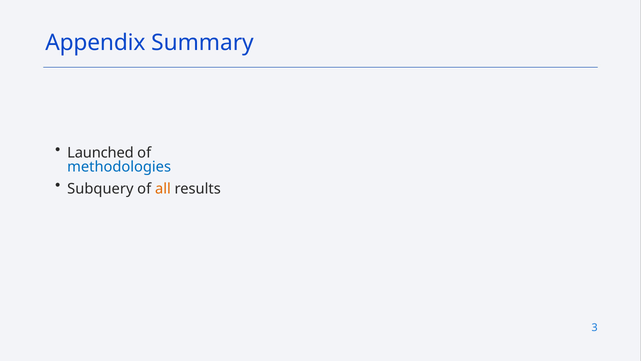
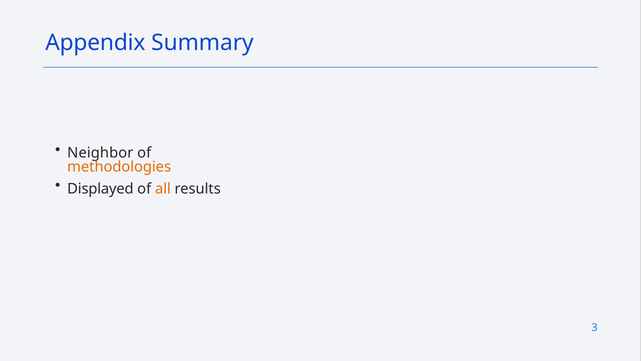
Launched: Launched -> Neighbor (100, 153)
methodologies colour: blue -> orange (119, 167)
Subquery: Subquery -> Displayed (100, 188)
